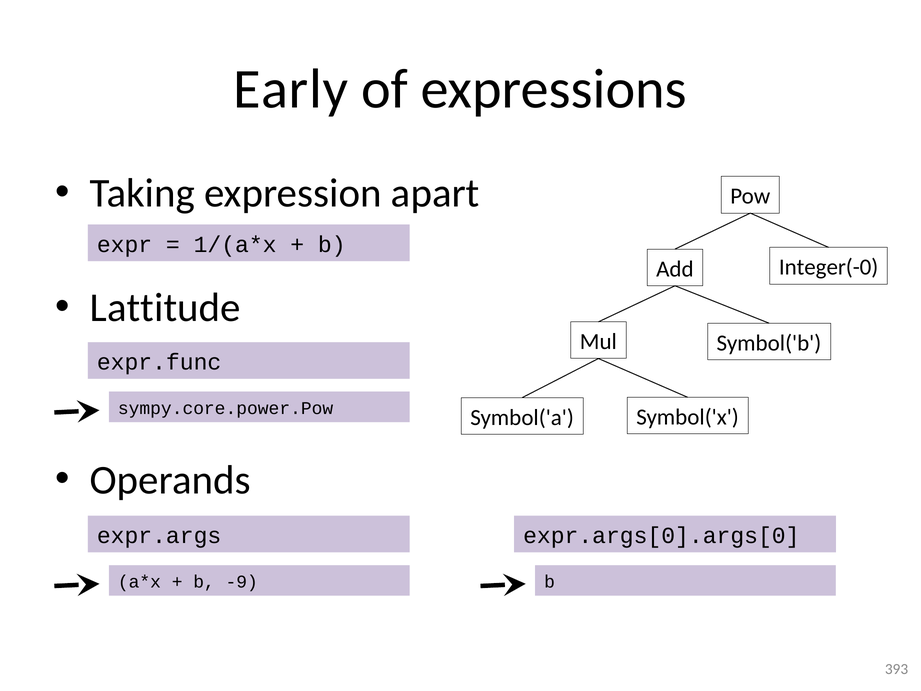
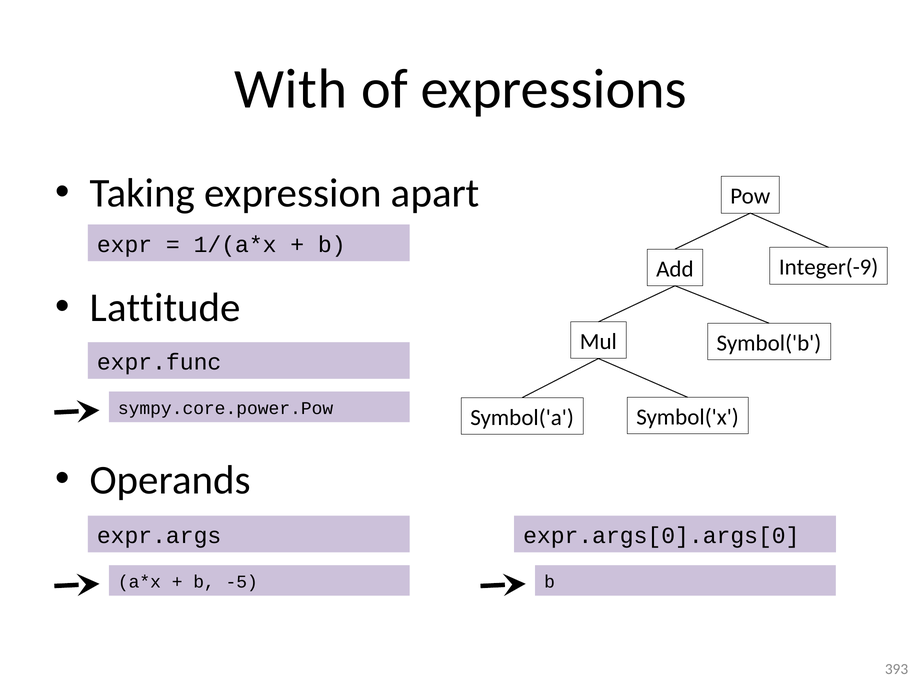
Early: Early -> With (291, 89)
Integer(-0: Integer(-0 -> Integer(-9 (829, 267)
-9: -9 -> -5 (242, 581)
